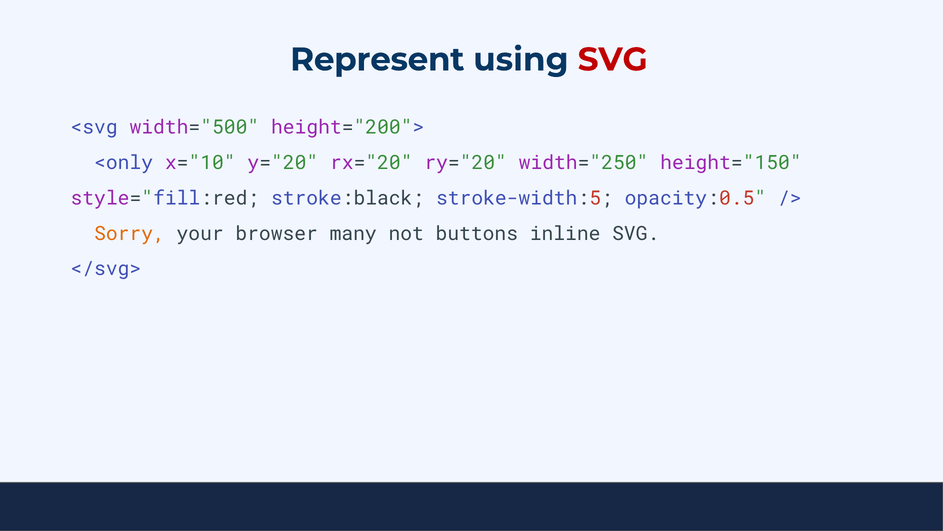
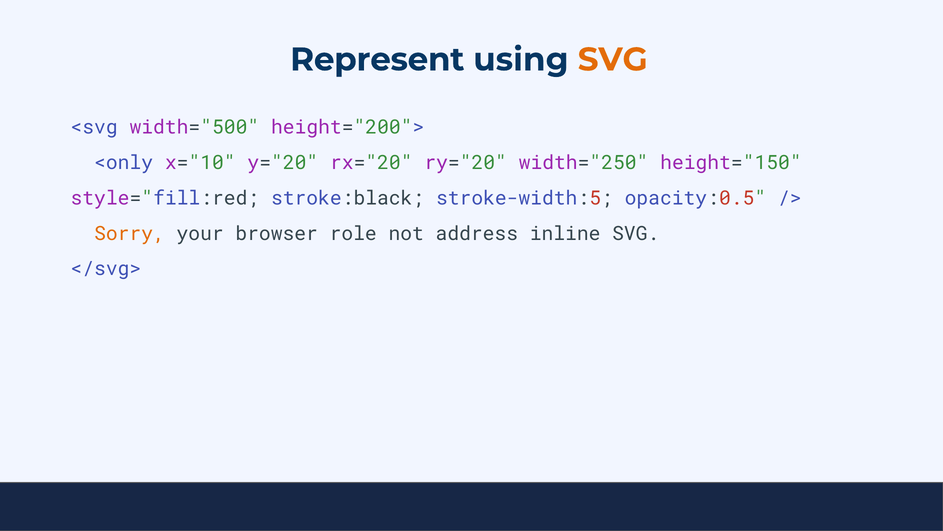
SVG colour: red -> orange (613, 60)
many: many -> role (353, 233)
buttons: buttons -> address (477, 233)
